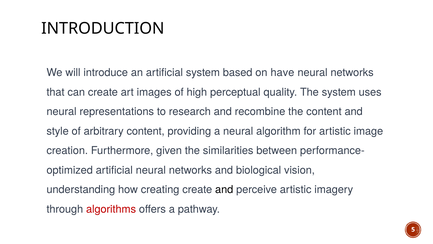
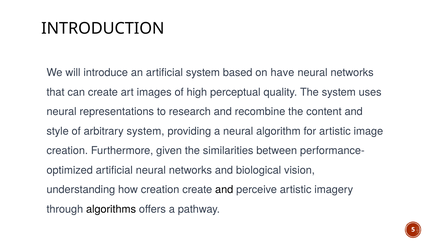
arbitrary content: content -> system (146, 131)
how creating: creating -> creation (160, 189)
algorithms colour: red -> black (111, 209)
